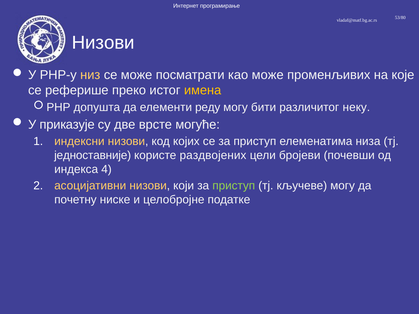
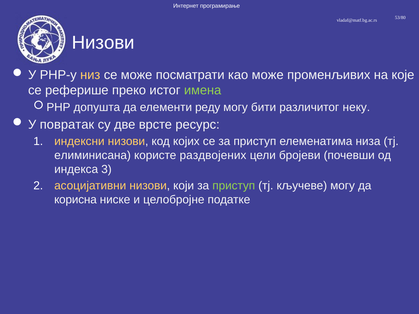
имена colour: yellow -> light green (203, 90)
приказује: приказује -> повратак (67, 125)
могуће: могуће -> ресурс (198, 125)
једноставније: једноставније -> елиминисана (93, 155)
4: 4 -> 3 (106, 169)
почетну: почетну -> корисна (75, 200)
